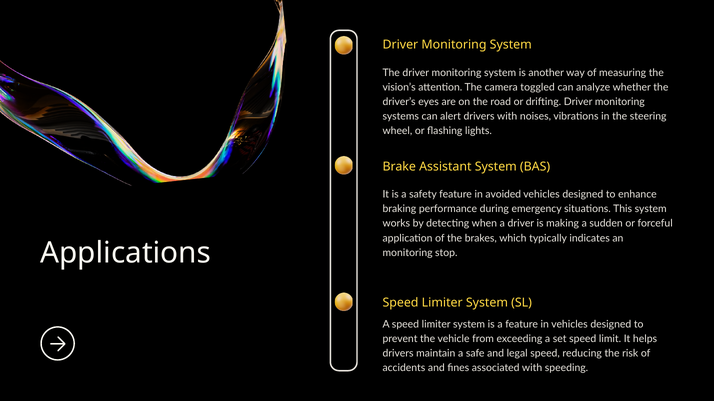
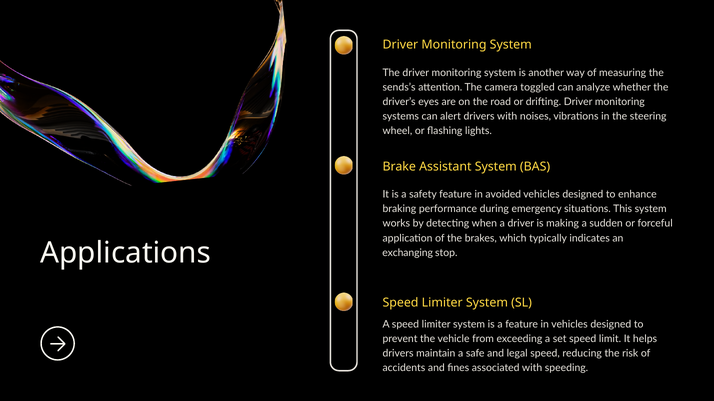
vision’s: vision’s -> sends’s (399, 87)
monitoring: monitoring -> exchanging (408, 253)
